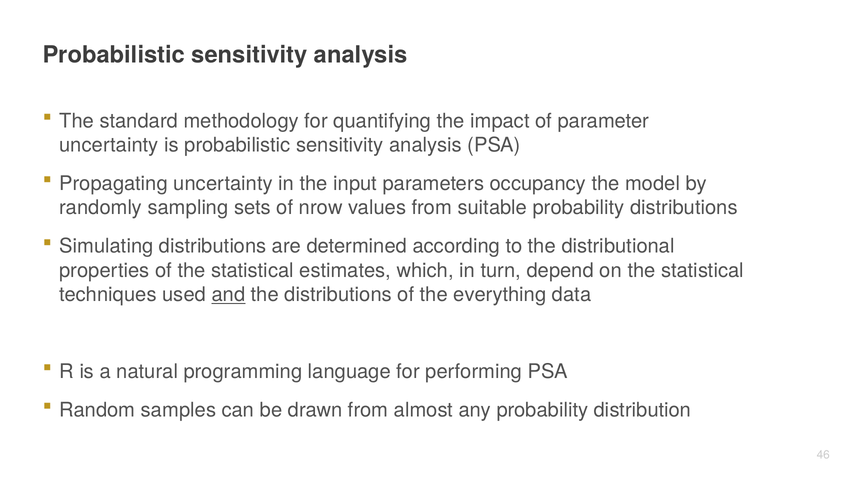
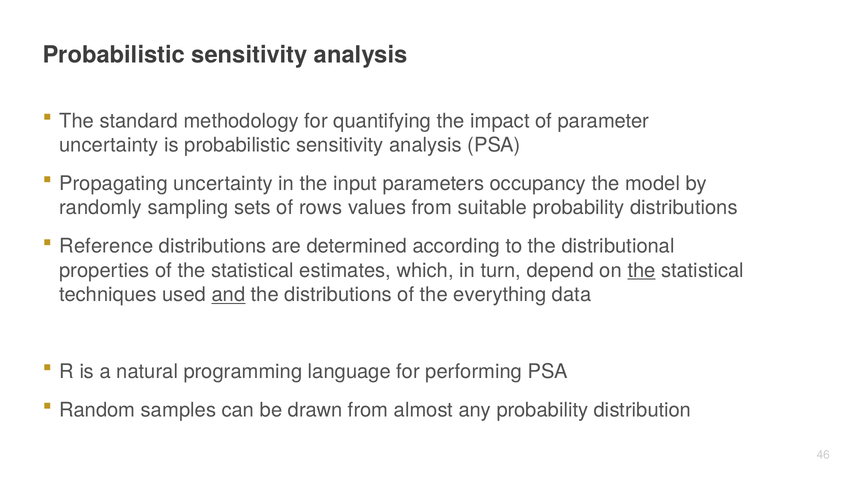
nrow: nrow -> rows (321, 208)
Simulating: Simulating -> Reference (106, 246)
the underline: none -> present (642, 270)
